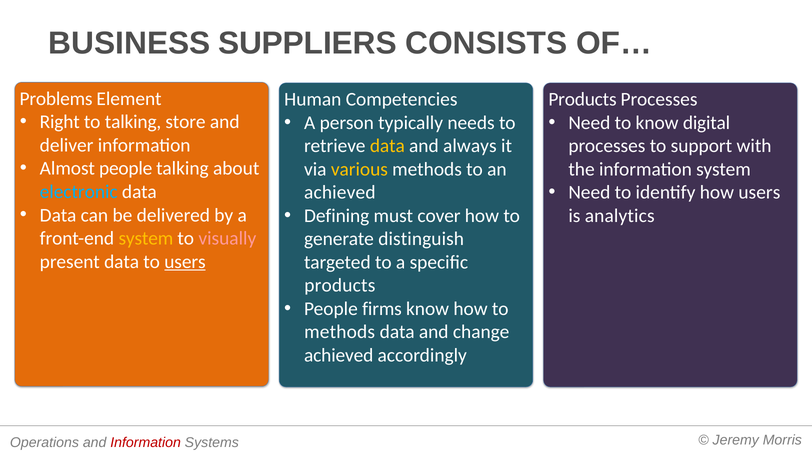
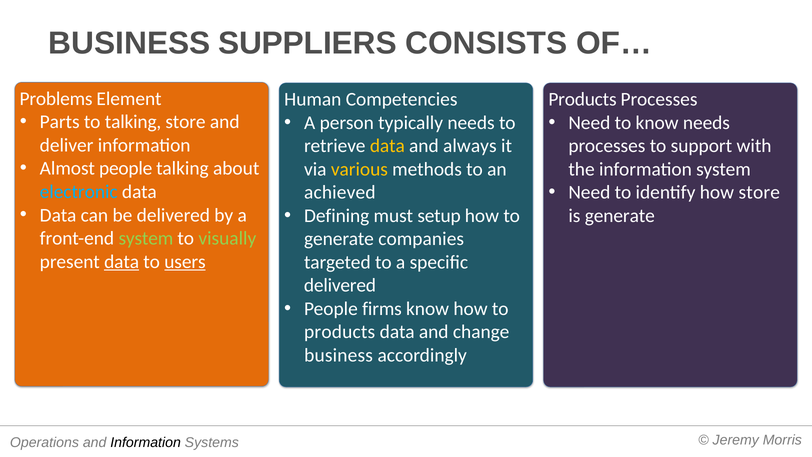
Right: Right -> Parts (60, 122)
know digital: digital -> needs (706, 123)
how users: users -> store (759, 192)
cover: cover -> setup (439, 216)
is analytics: analytics -> generate (620, 216)
system colour: yellow -> light green (146, 238)
visually colour: pink -> light green (227, 238)
distinguish: distinguish -> companies (421, 239)
data underline: none -> present (122, 261)
products: products -> delivered (340, 285)
methods: methods -> products (340, 332)
achieved: achieved -> business (339, 355)
Information colour: red -> black (146, 442)
